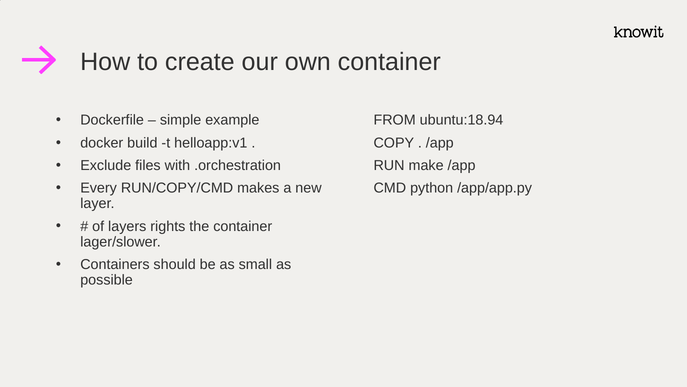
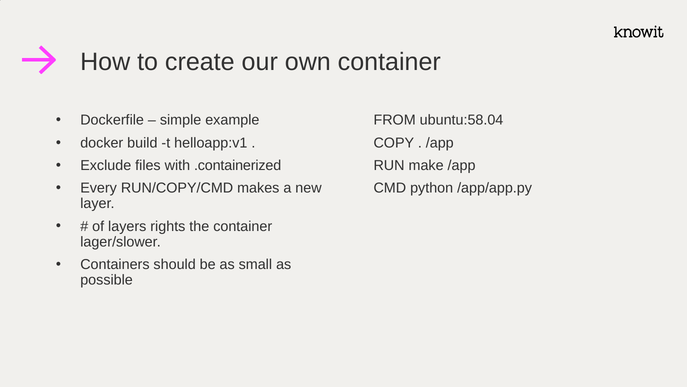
ubuntu:18.94: ubuntu:18.94 -> ubuntu:58.04 (462, 120)
.orchestration: .orchestration -> .containerized (238, 165)
